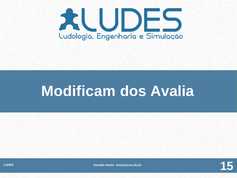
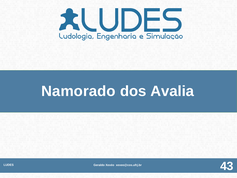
Modificam: Modificam -> Namorado (78, 91)
15: 15 -> 43 (227, 166)
